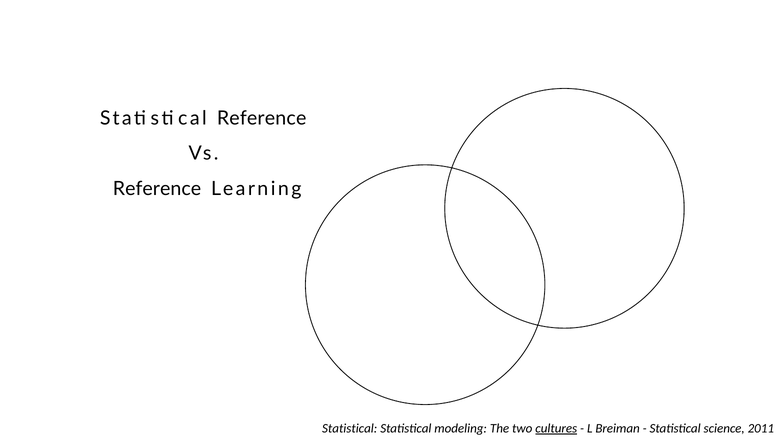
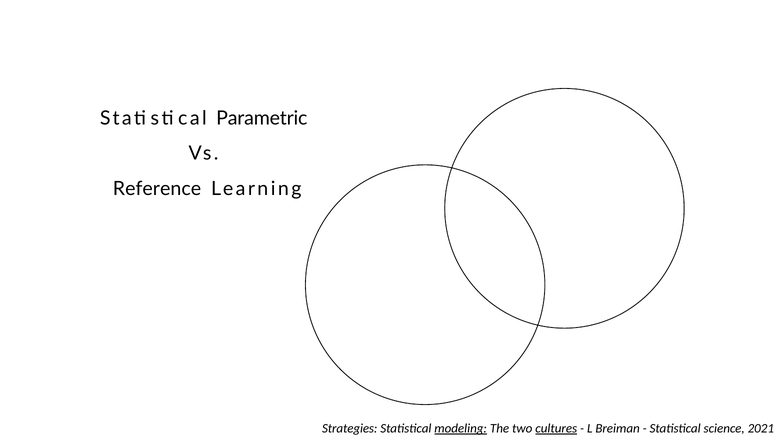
Statistical Reference: Reference -> Parametric (262, 118)
Statistical: Statistical -> Strategies (350, 428)
modeling underline: none -> present (461, 428)
2011: 2011 -> 2021 (761, 428)
